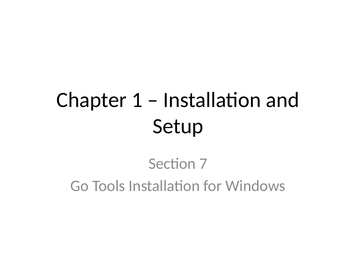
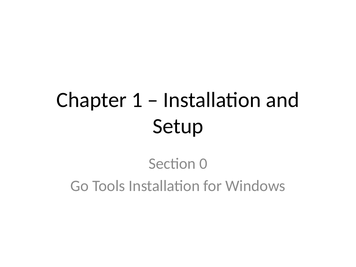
7: 7 -> 0 (203, 164)
